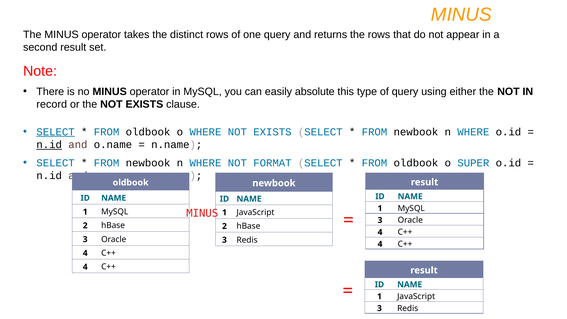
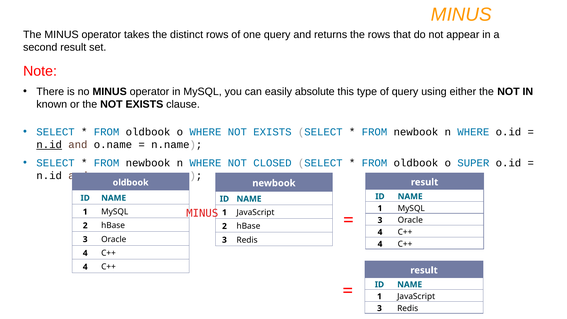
record: record -> known (52, 104)
SELECT underline: present -> none (56, 132)
FORMAT: FORMAT -> CLOSED (272, 163)
